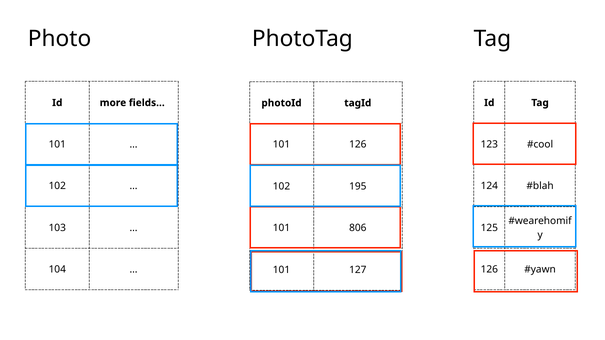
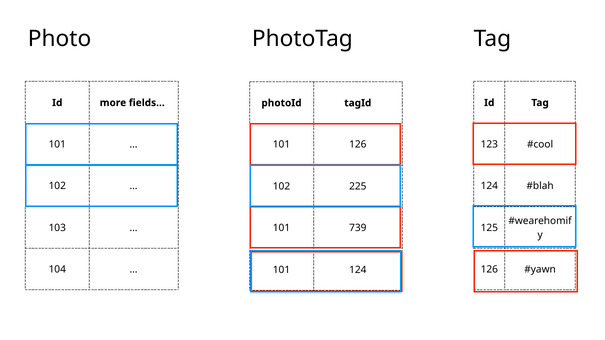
195: 195 -> 225 (358, 187)
806: 806 -> 739 (358, 228)
101 127: 127 -> 124 (358, 270)
